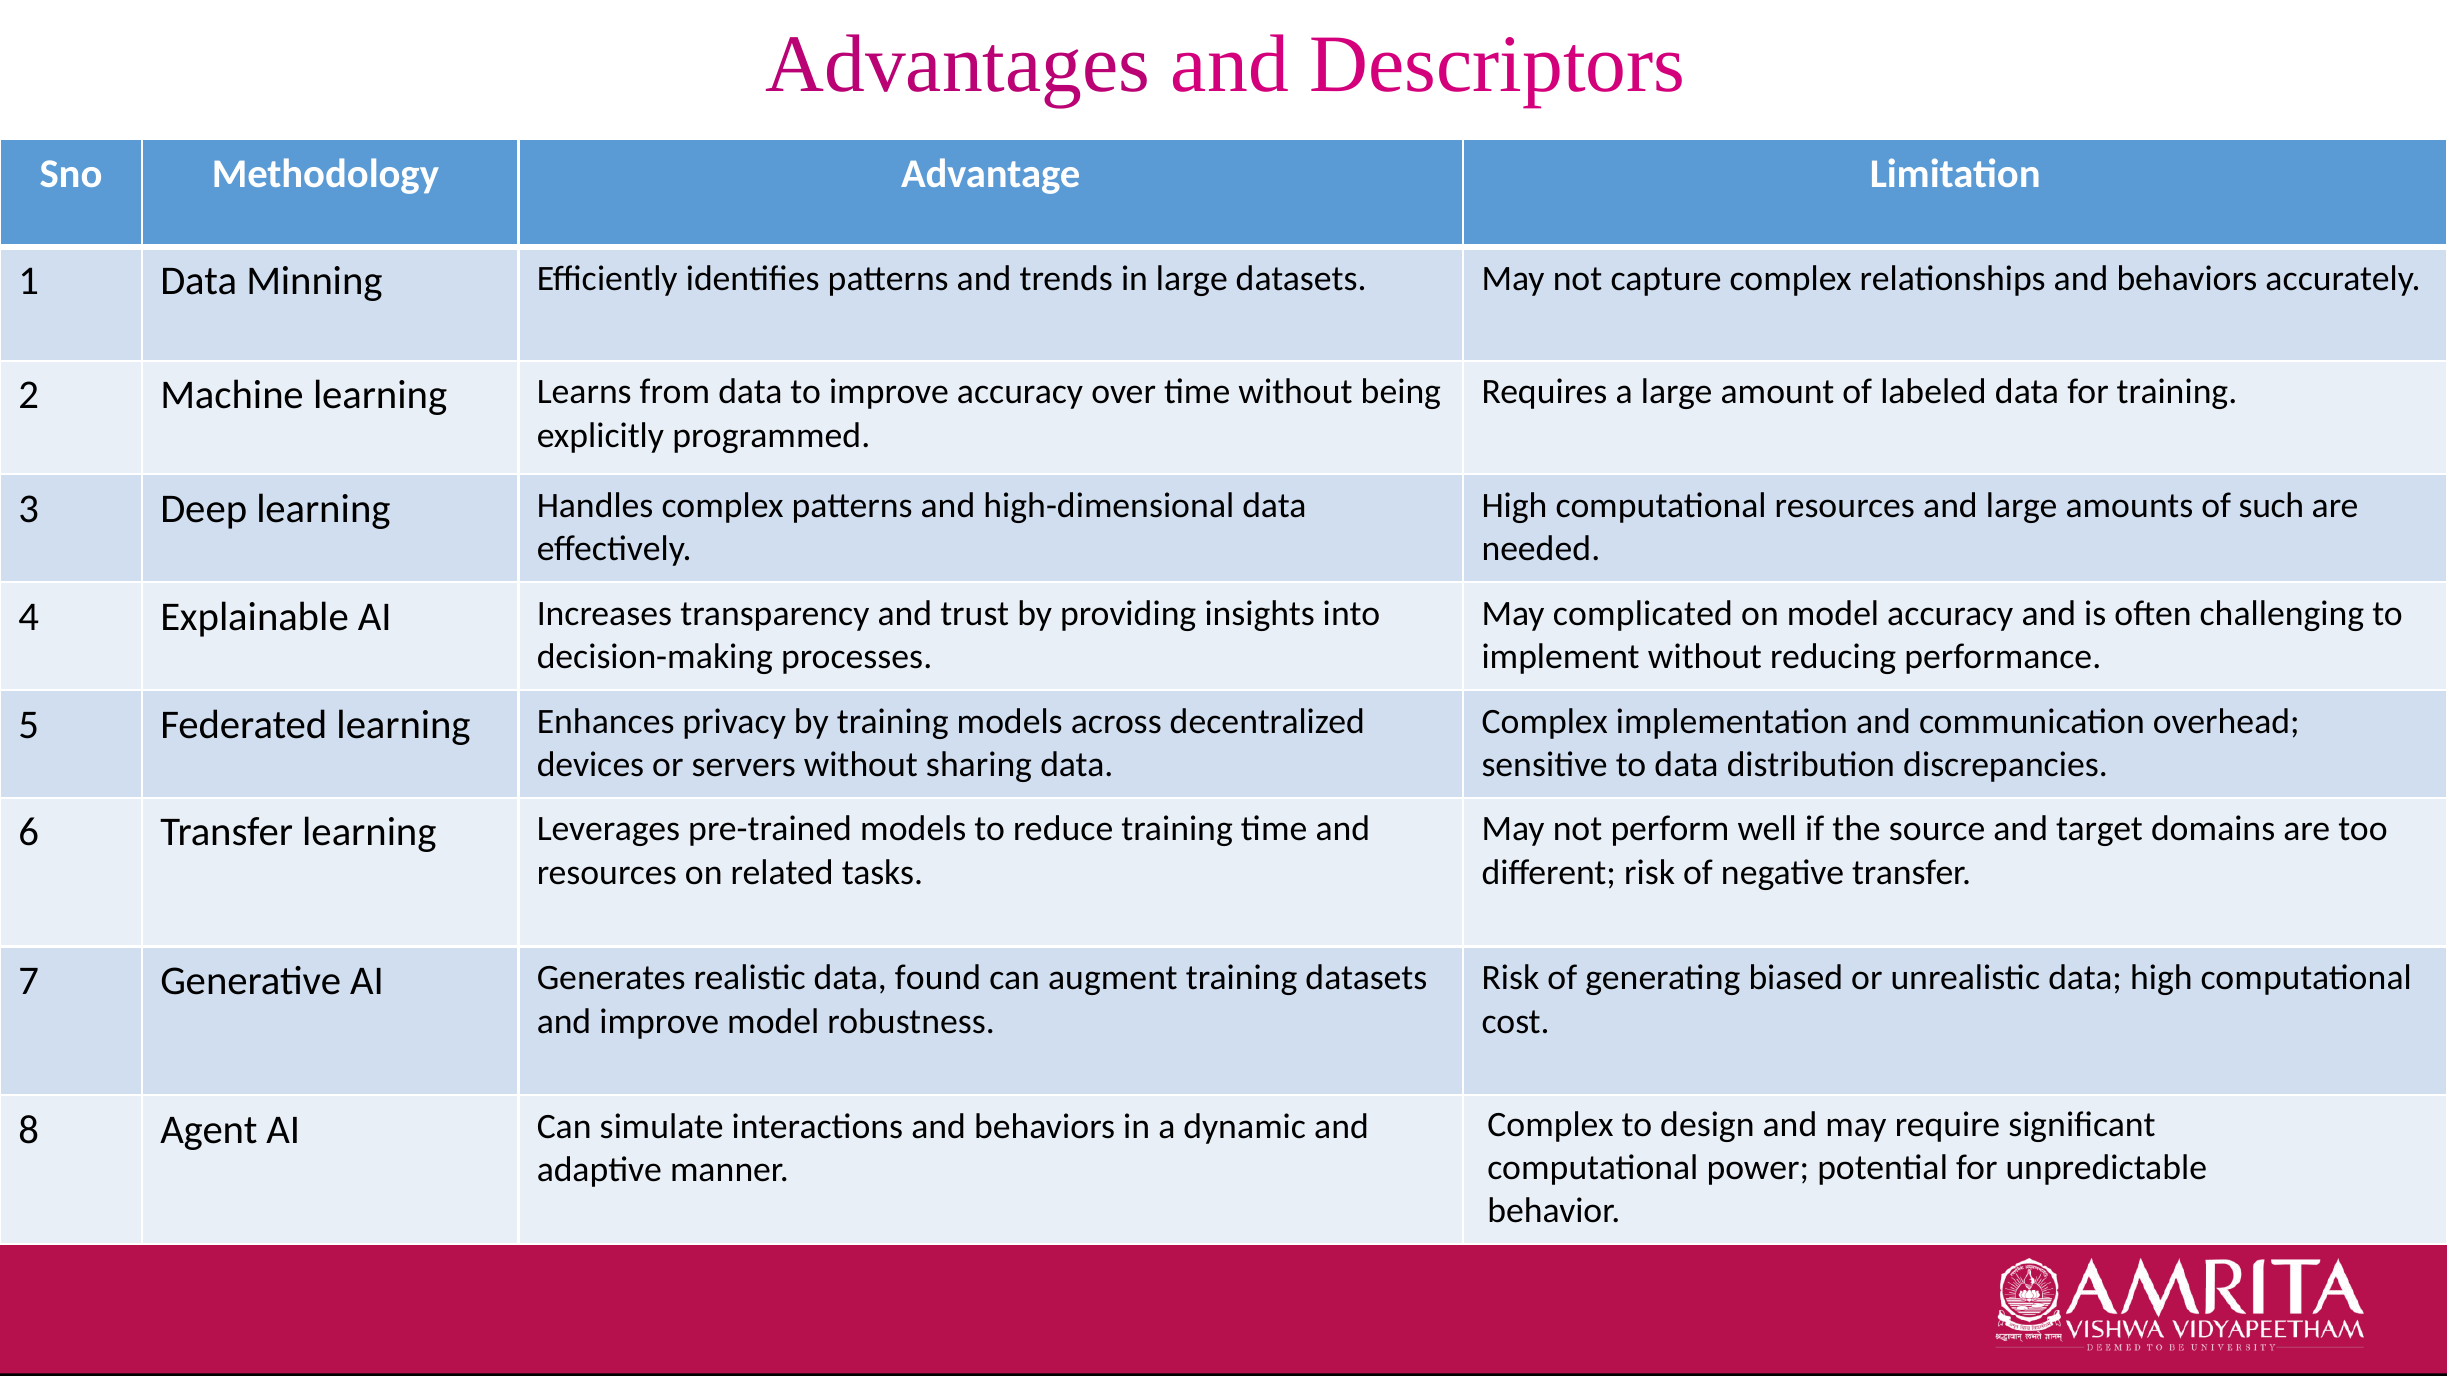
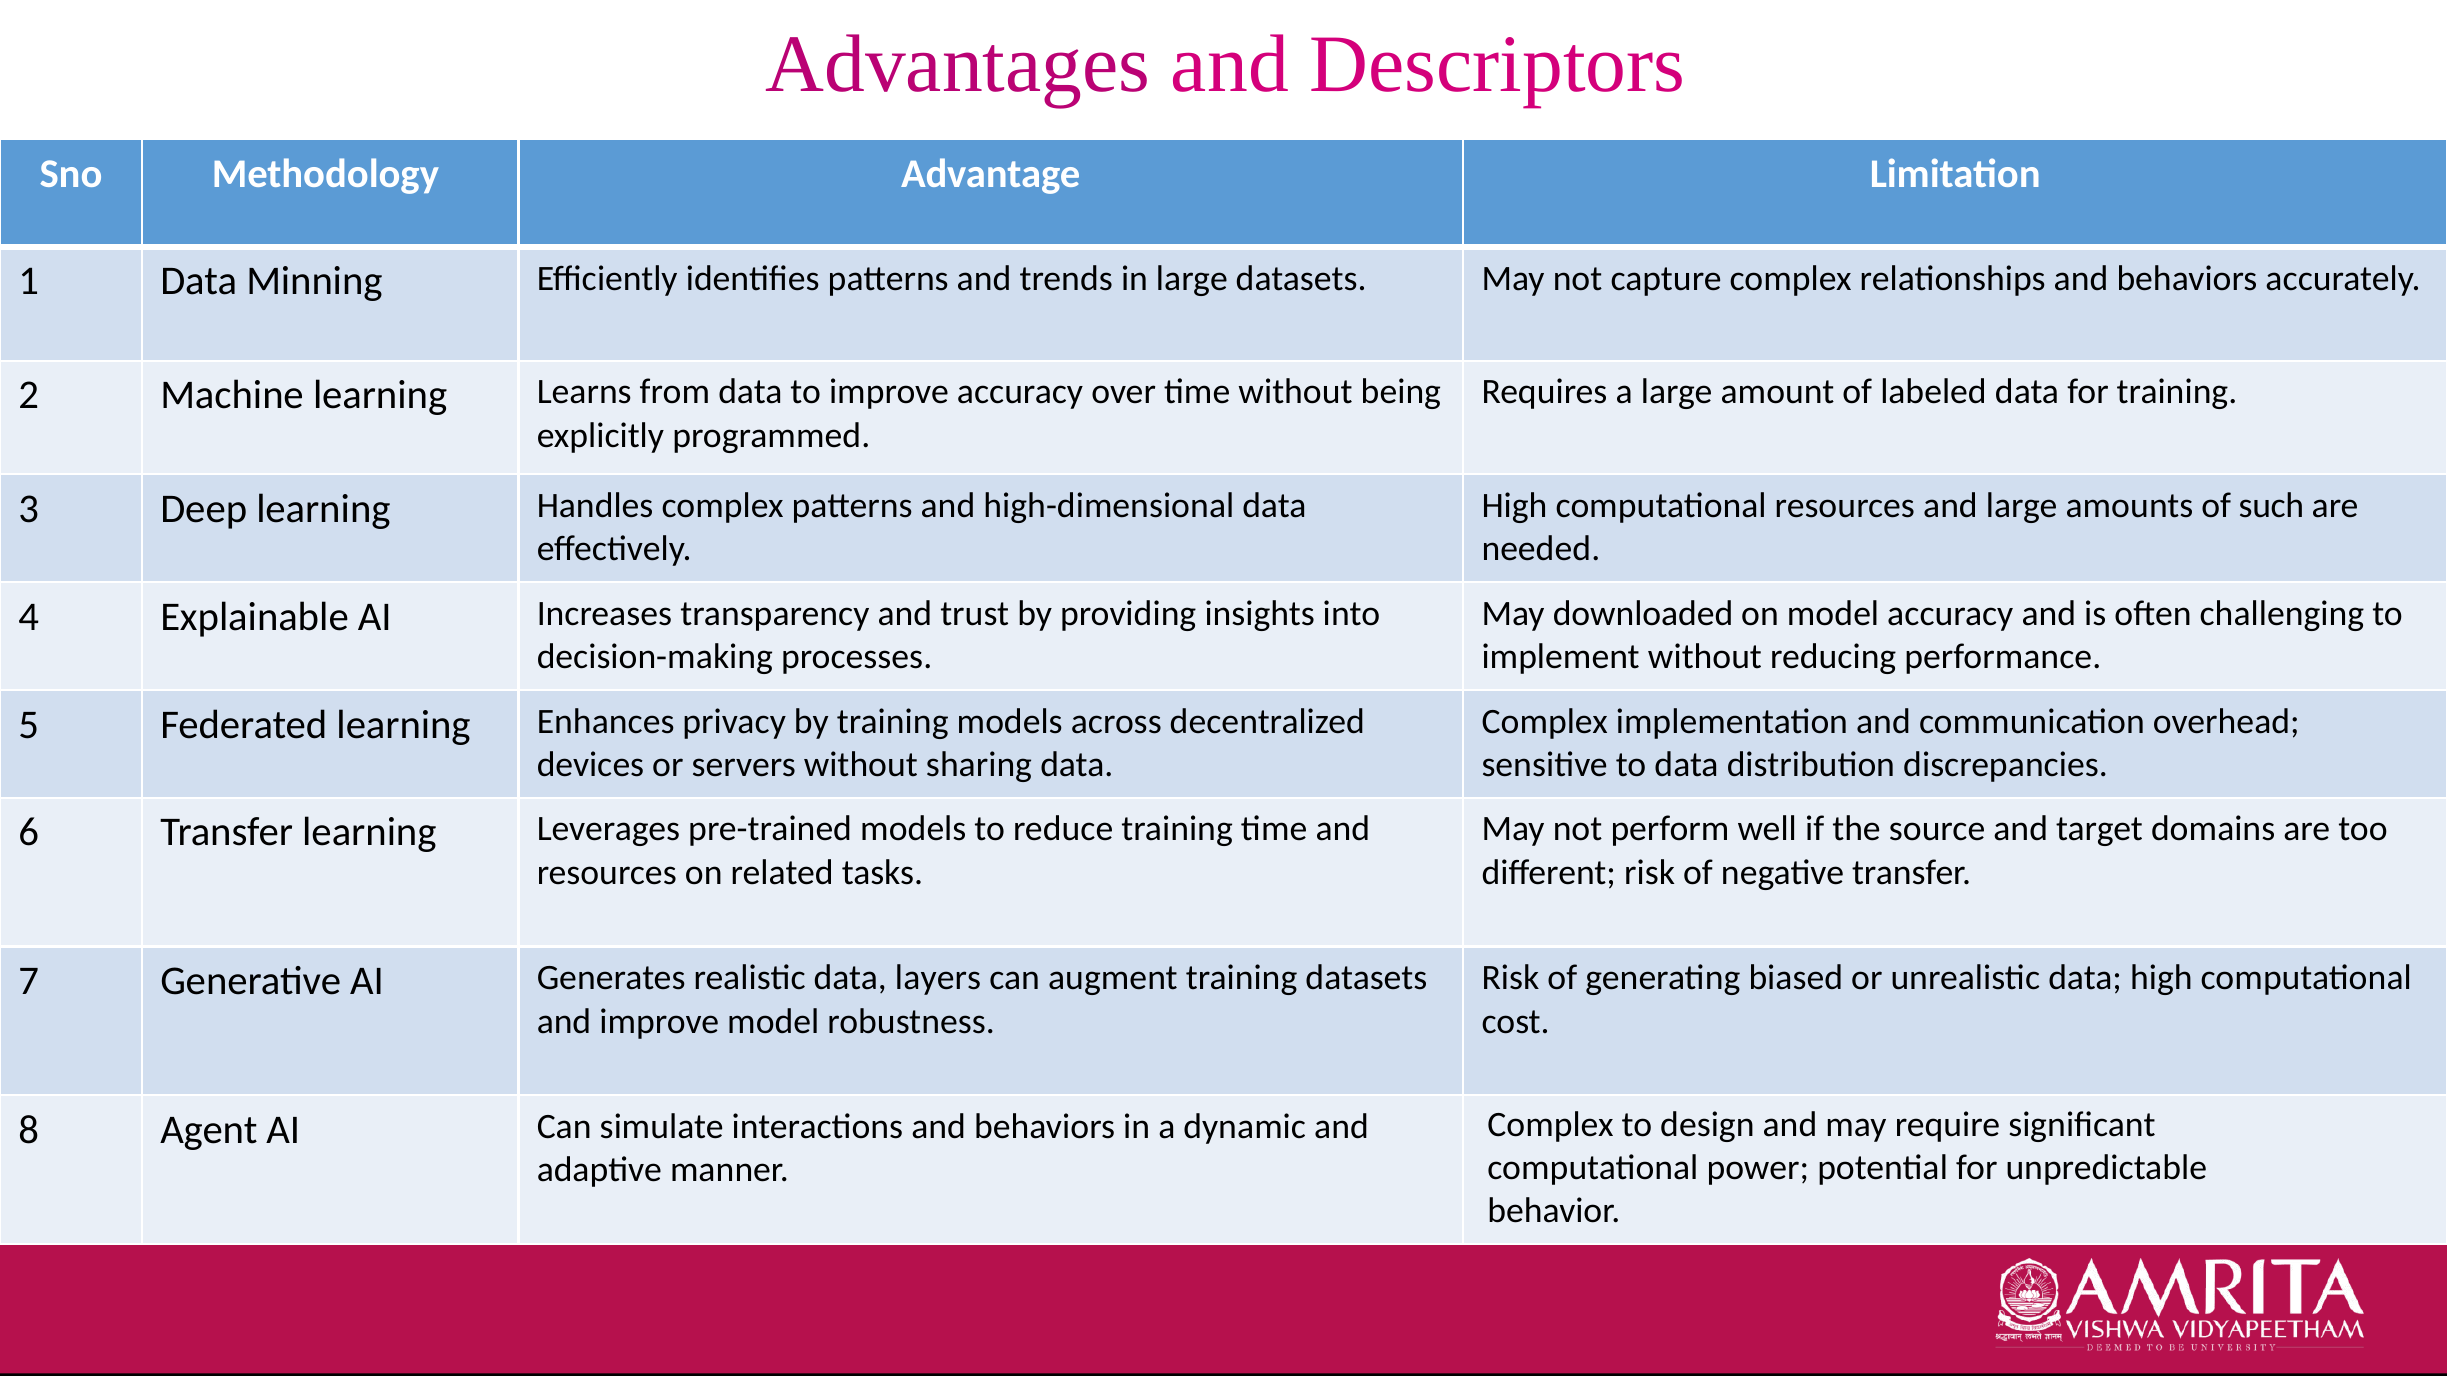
complicated: complicated -> downloaded (1643, 614)
found: found -> layers (938, 978)
